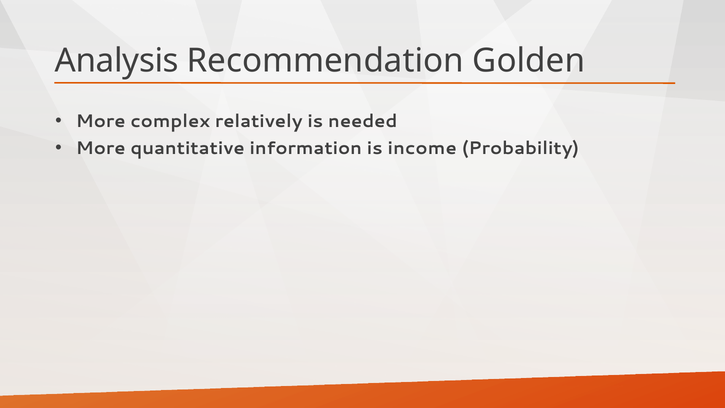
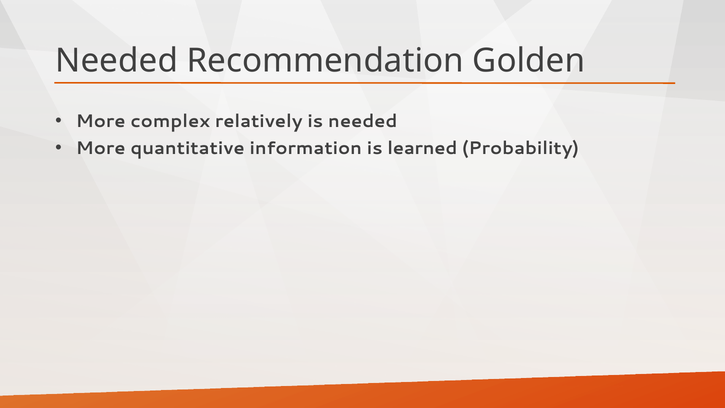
Analysis: Analysis -> Needed (117, 61)
income: income -> learned (422, 148)
